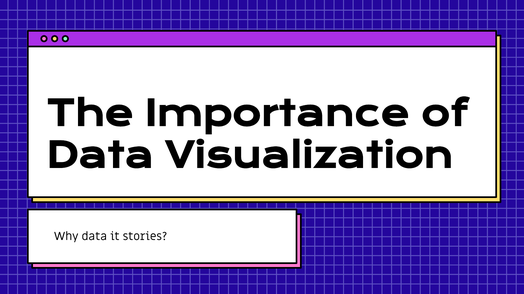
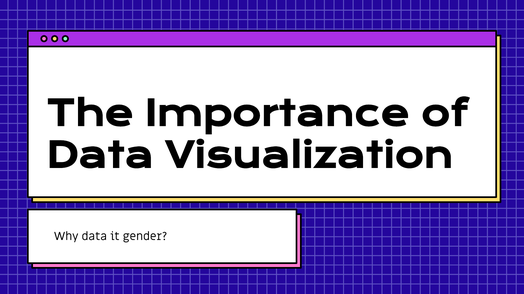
stories: stories -> gender (145, 237)
